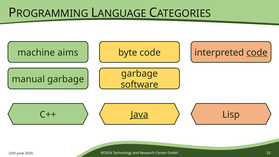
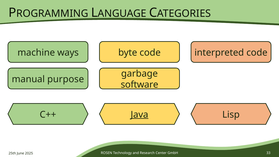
aims: aims -> ways (68, 53)
code underline: present -> none (257, 53)
manual garbage: garbage -> purpose (66, 79)
